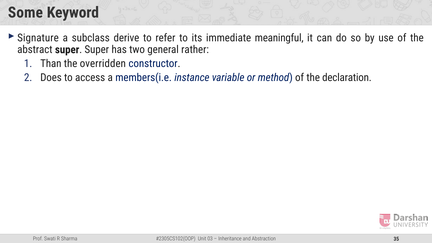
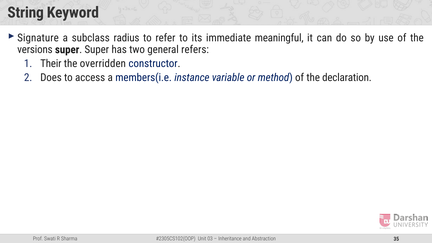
Some: Some -> String (26, 13)
derive: derive -> radius (126, 38)
abstract: abstract -> versions (35, 50)
rather: rather -> refers (195, 50)
Than: Than -> Their (51, 64)
